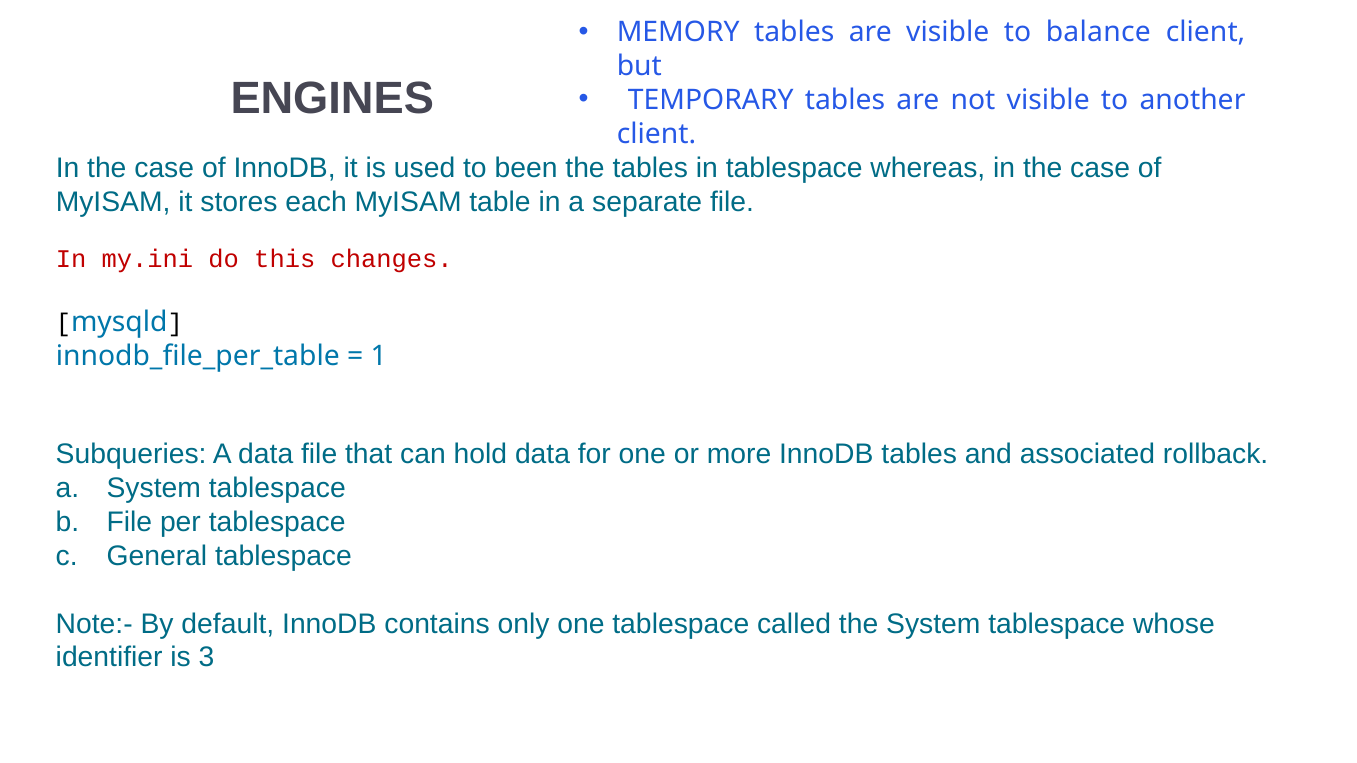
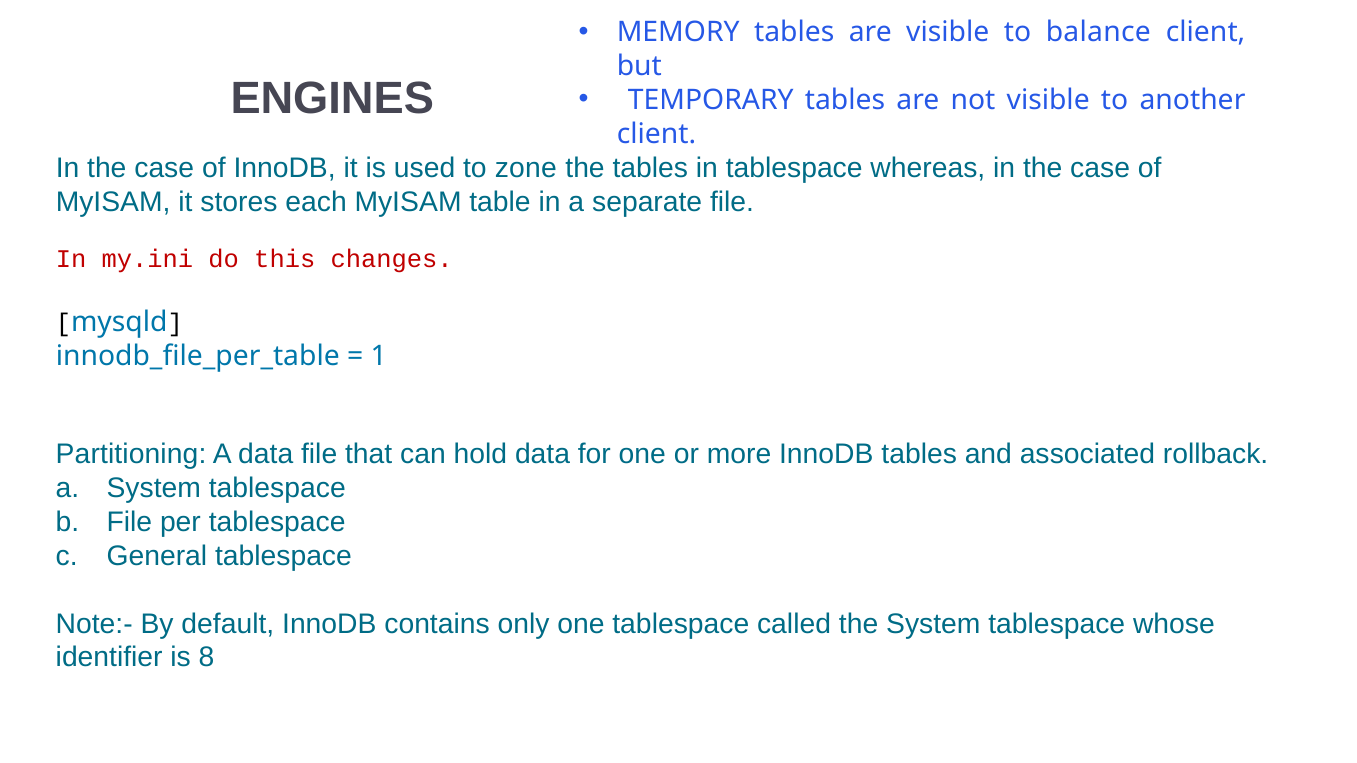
been: been -> zone (526, 168)
Subqueries: Subqueries -> Partitioning (131, 454)
3: 3 -> 8 (207, 658)
